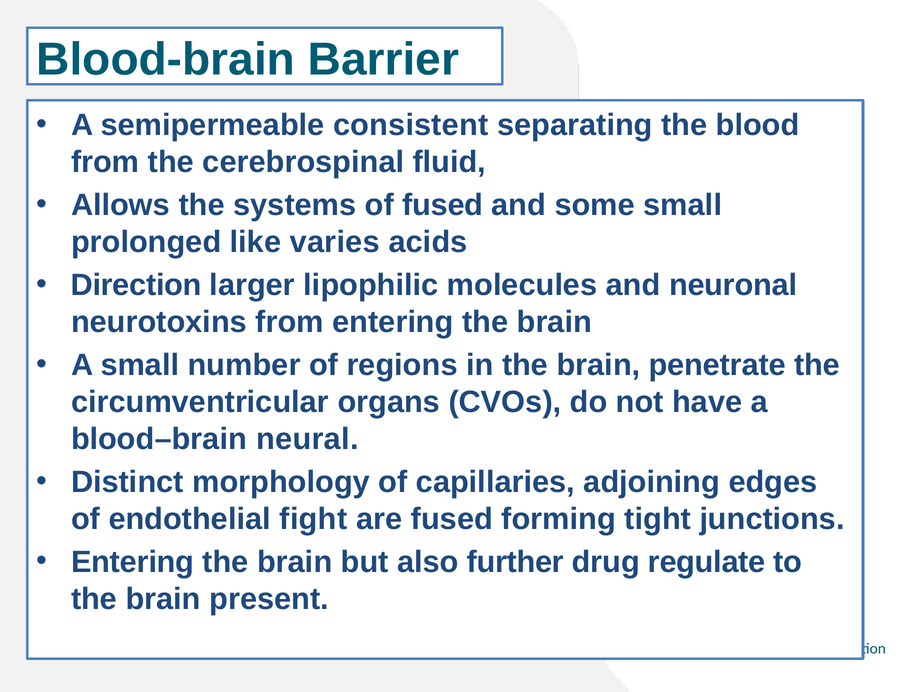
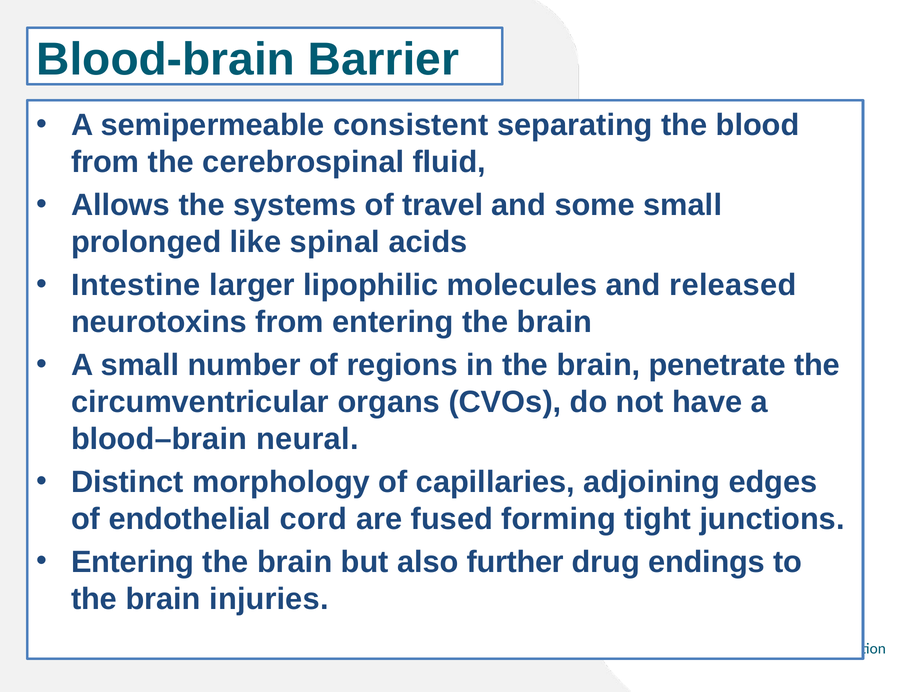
of fused: fused -> travel (443, 205)
varies: varies -> spinal (335, 242)
Direction: Direction -> Intestine (136, 285)
neuronal: neuronal -> released (733, 285)
fight: fight -> cord (313, 519)
regulate: regulate -> endings (707, 562)
present: present -> injuries (269, 599)
